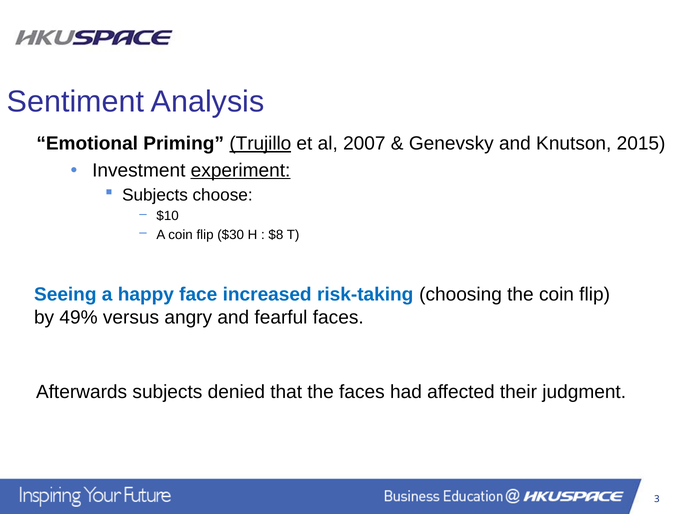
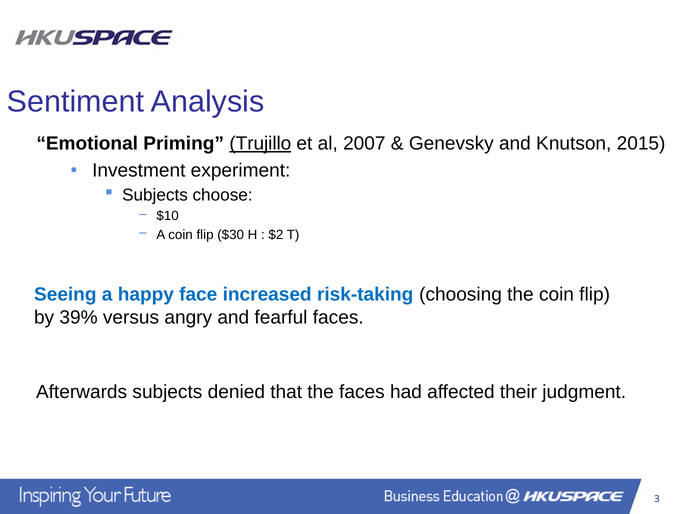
experiment underline: present -> none (241, 170)
$8: $8 -> $2 (276, 235)
49%: 49% -> 39% (79, 318)
